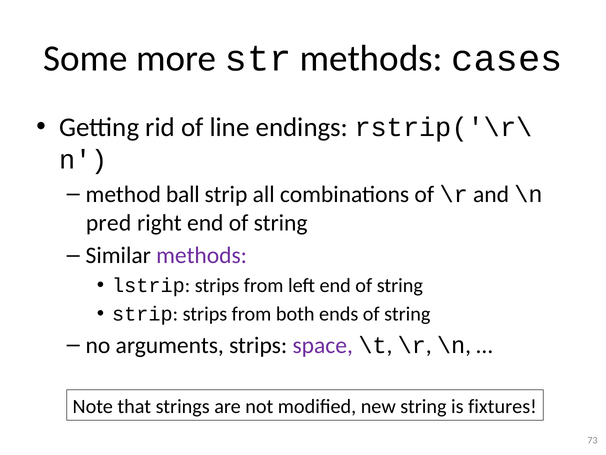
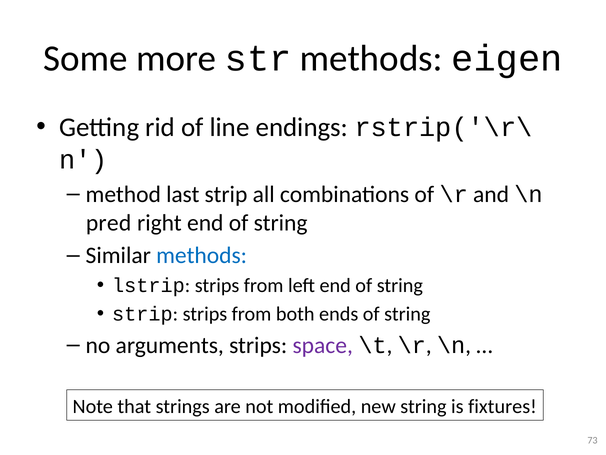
cases: cases -> eigen (507, 59)
ball: ball -> last (183, 194)
methods colour: purple -> blue (202, 255)
